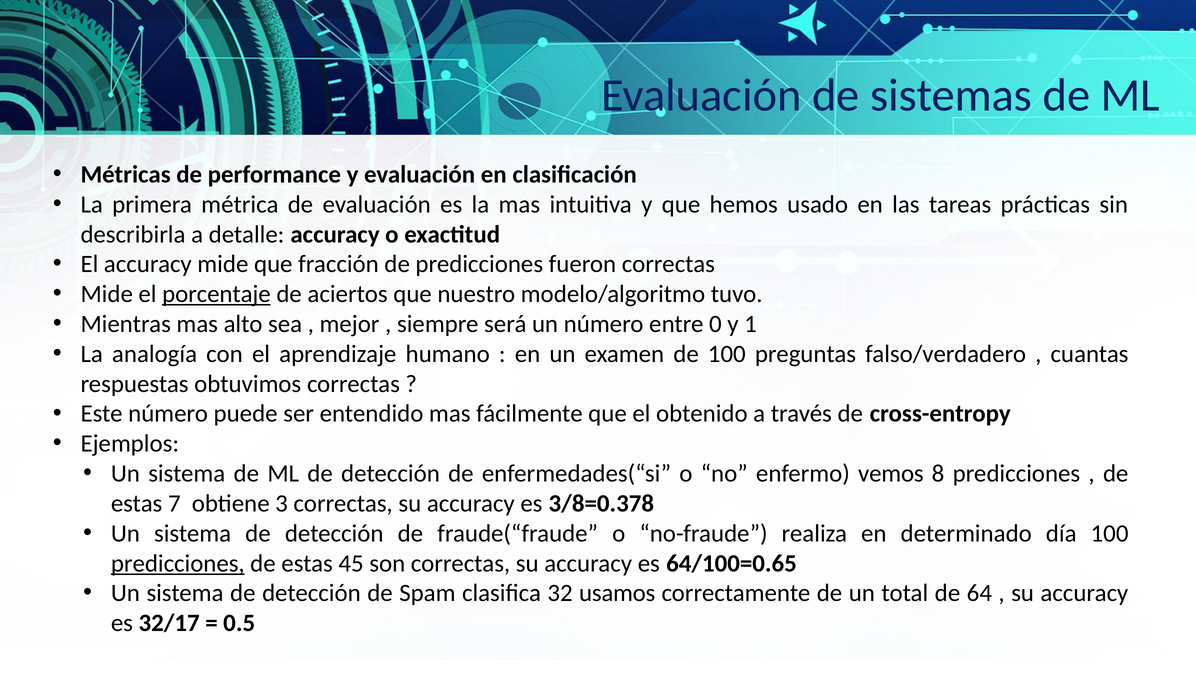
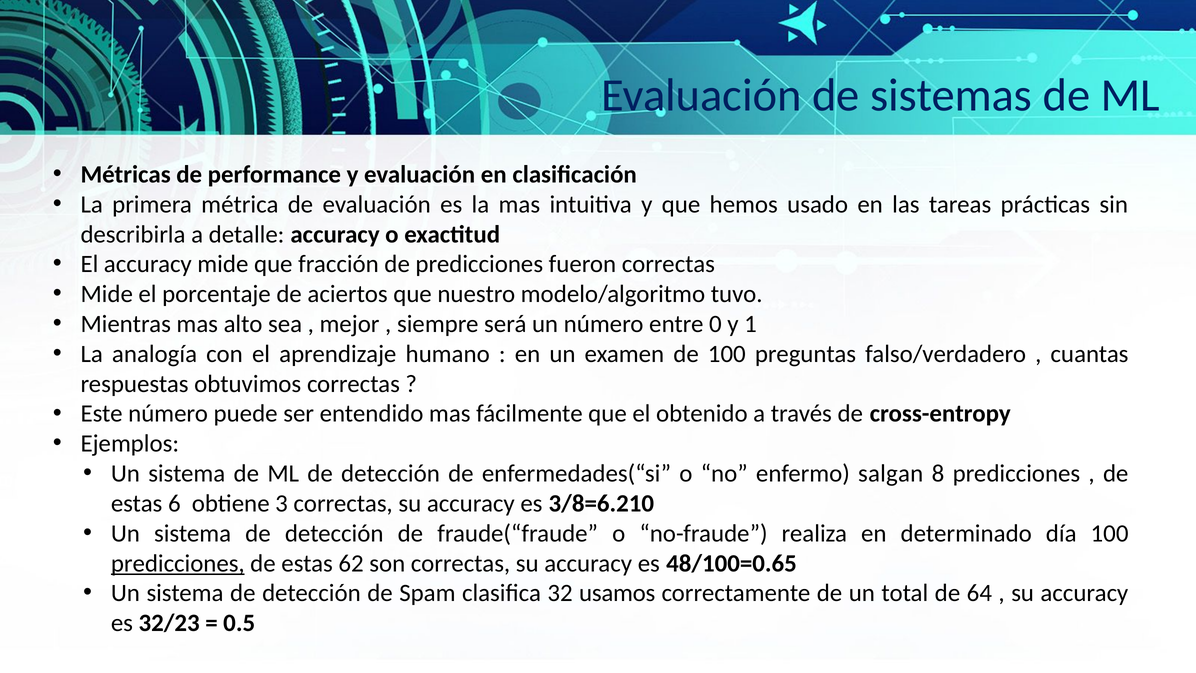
porcentaje underline: present -> none (216, 294)
vemos: vemos -> salgan (891, 473)
7: 7 -> 6 (174, 503)
3/8=0.378: 3/8=0.378 -> 3/8=6.210 (601, 503)
45: 45 -> 62 (351, 563)
64/100=0.65: 64/100=0.65 -> 48/100=0.65 (732, 563)
32/17: 32/17 -> 32/23 (169, 623)
